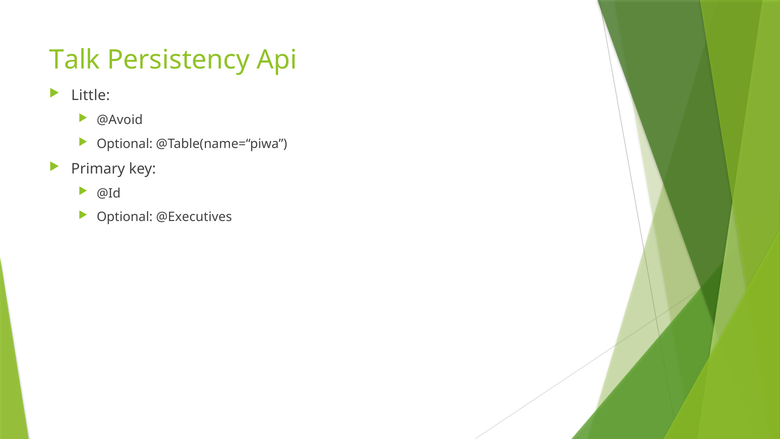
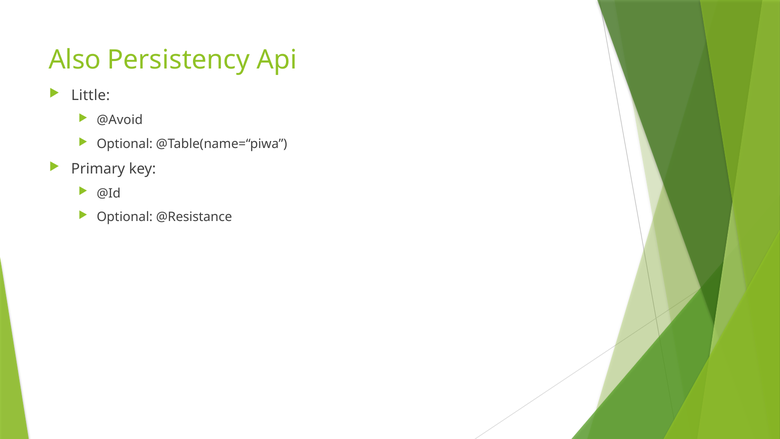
Talk: Talk -> Also (75, 60)
@Executives: @Executives -> @Resistance (194, 217)
